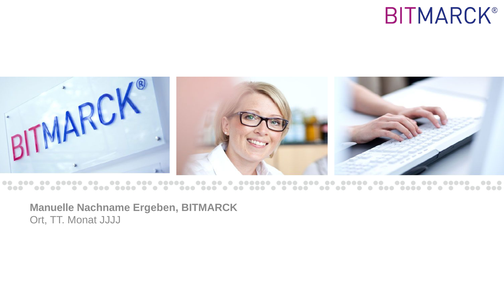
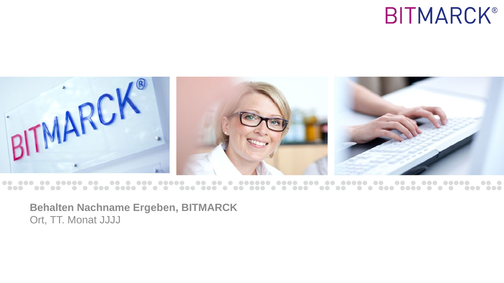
Manuelle: Manuelle -> Behalten (52, 208)
